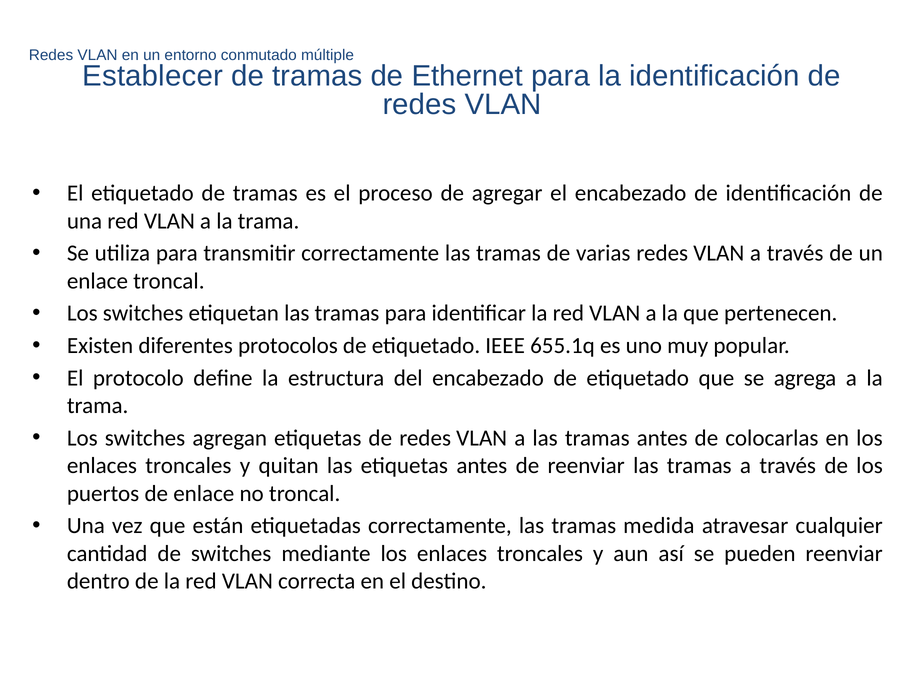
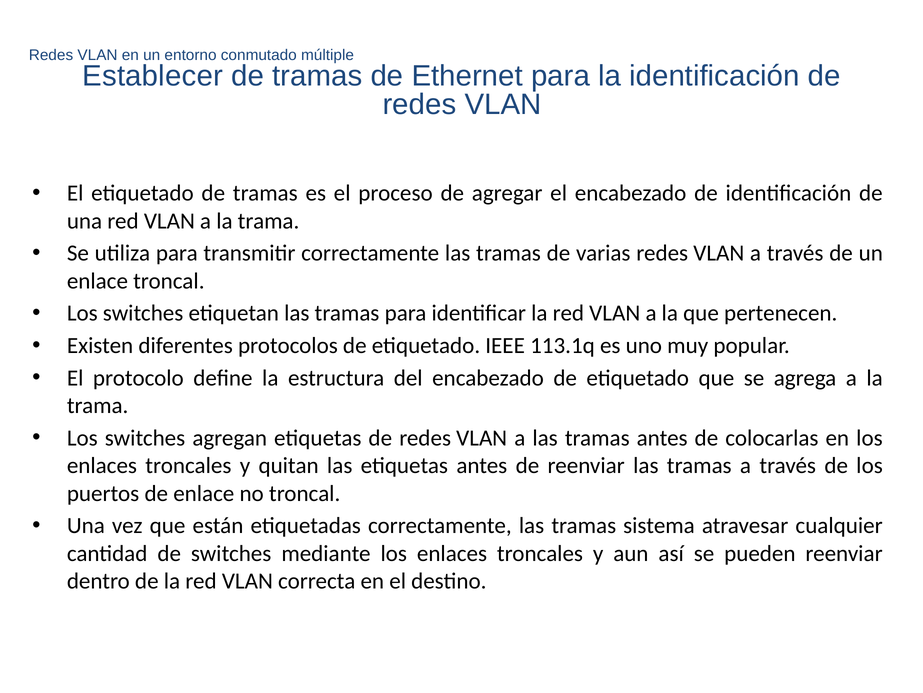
655.1q: 655.1q -> 113.1q (562, 345)
medida: medida -> sistema (659, 525)
